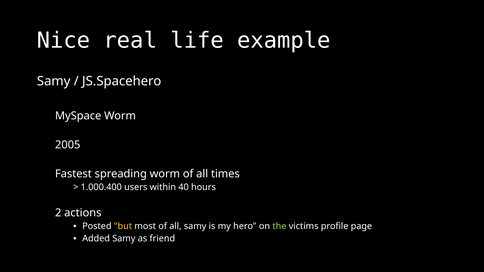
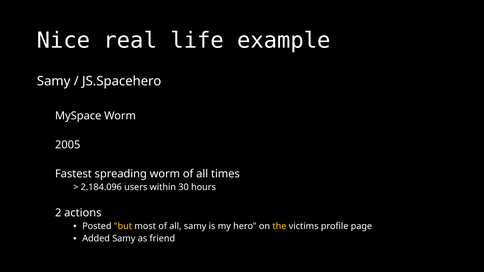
1.000.400: 1.000.400 -> 2.184.096 (101, 187)
40: 40 -> 30 (184, 187)
the colour: light green -> yellow (279, 227)
